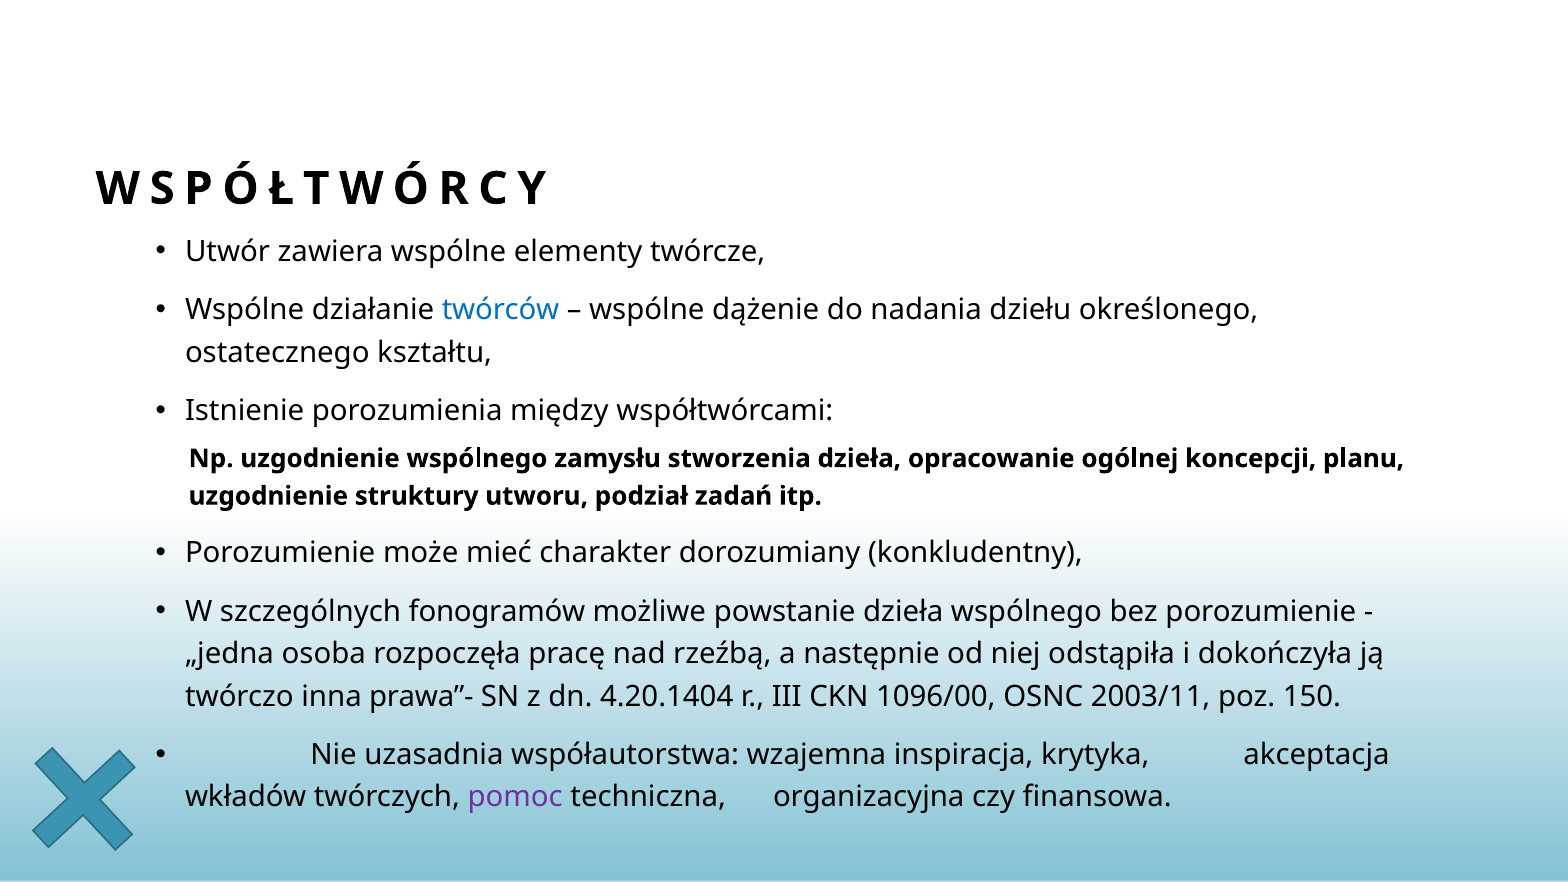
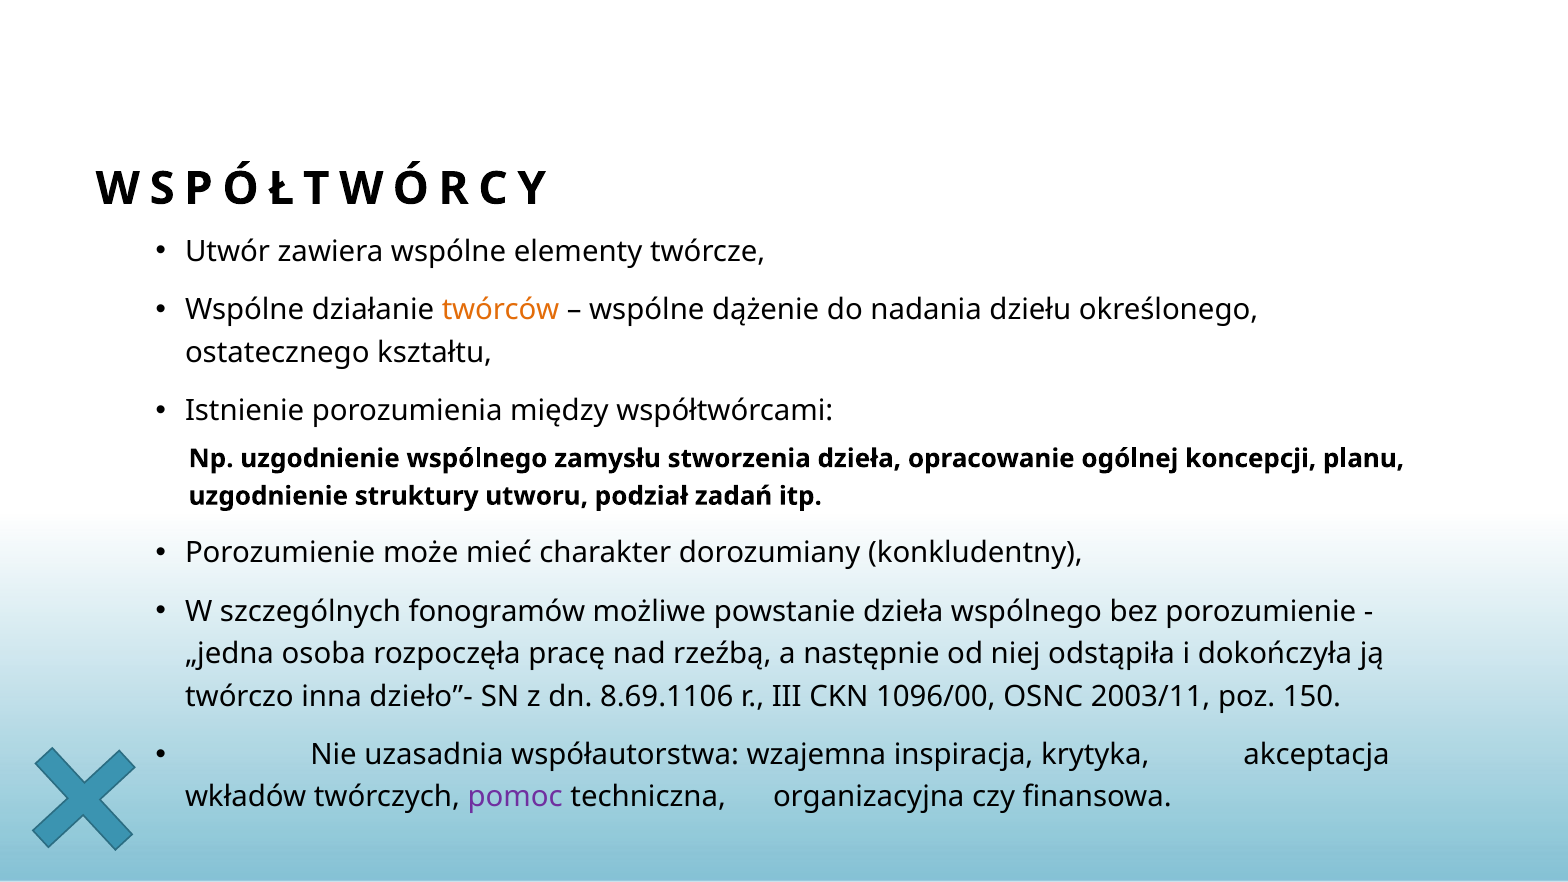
twórców colour: blue -> orange (501, 310)
prawa”-: prawa”- -> dzieło”- (421, 696)
4.20.1404: 4.20.1404 -> 8.69.1106 (667, 696)
